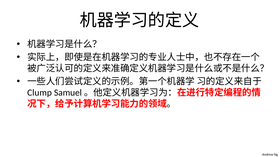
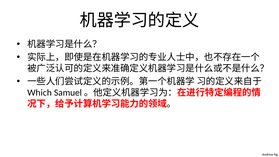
Clump: Clump -> Which (40, 93)
